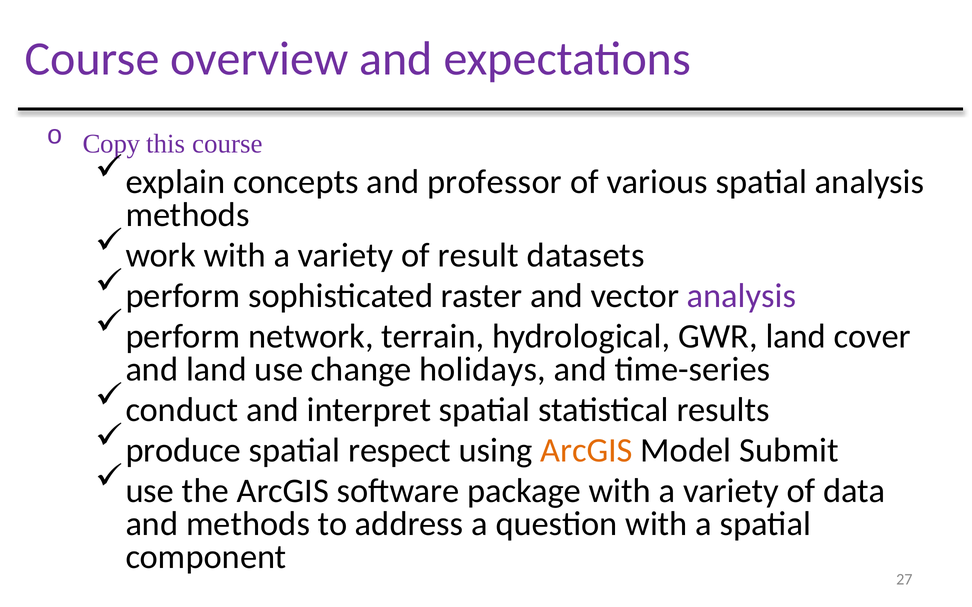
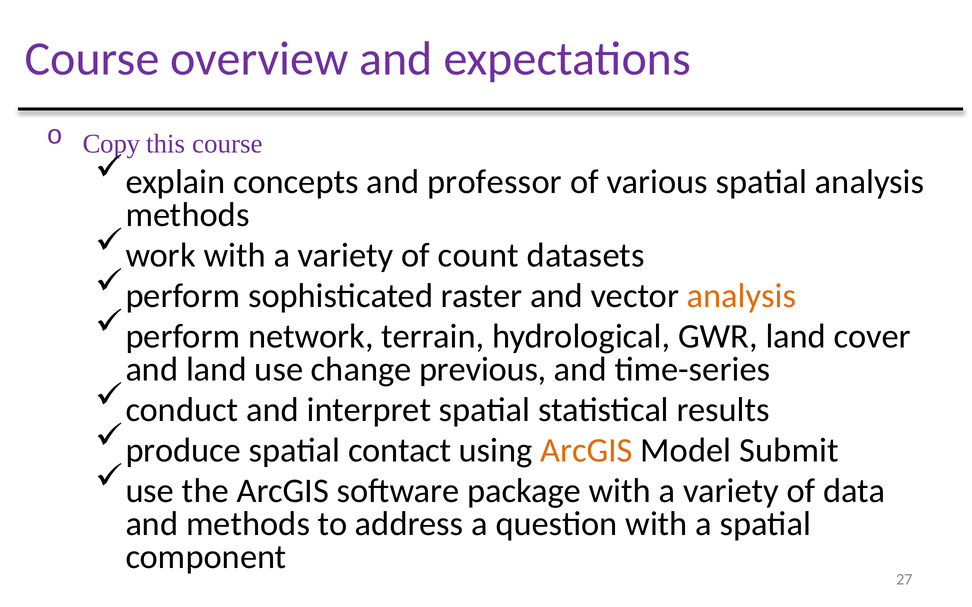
result: result -> count (478, 256)
analysis colour: purple -> orange (742, 296)
holidays: holidays -> previous (483, 370)
respect: respect -> contact (400, 451)
